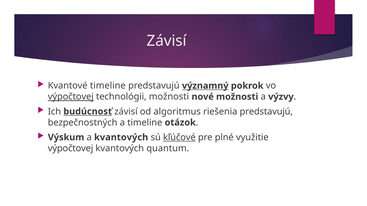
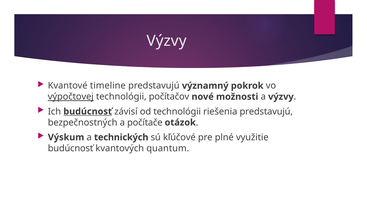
Závisí: Závisí -> Výzvy (167, 41)
významný underline: present -> none (205, 86)
technológii možnosti: možnosti -> počítačov (169, 97)
od algoritmus: algoritmus -> technológii (177, 112)
a timeline: timeline -> počítače (145, 123)
a kvantových: kvantových -> technických (121, 138)
kľúčové underline: present -> none (179, 138)
výpočtovej: výpočtovej -> budúcnosť (71, 149)
